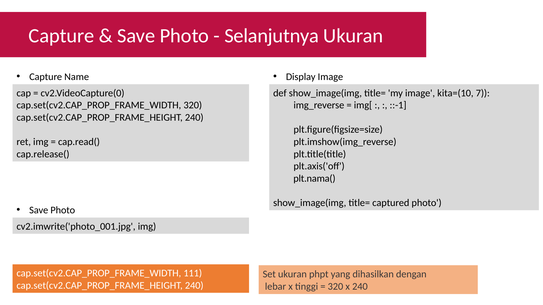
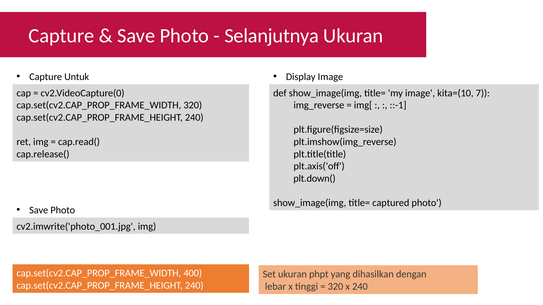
Name: Name -> Untuk (77, 77)
plt.nama(: plt.nama( -> plt.down( (314, 179)
111: 111 -> 400 (193, 274)
